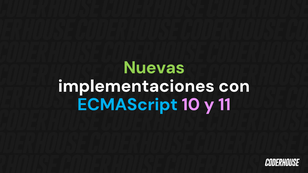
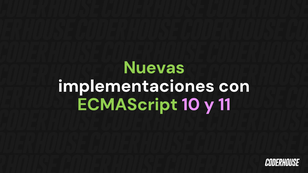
ECMAScript colour: light blue -> light green (127, 105)
